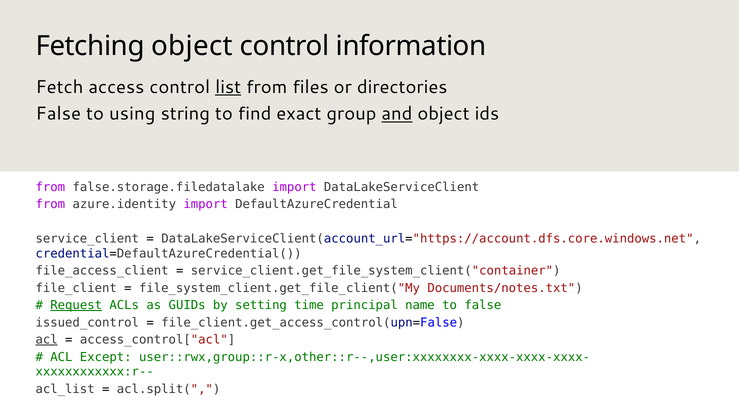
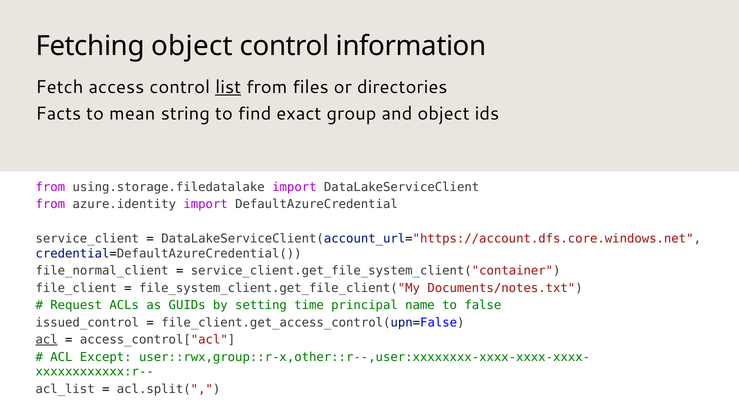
False: False -> Facts (58, 114)
using: using -> mean (132, 114)
and underline: present -> none (397, 114)
false.storage.filedatalake: false.storage.filedatalake -> using.storage.filedatalake (169, 187)
file_access_client: file_access_client -> file_normal_client (102, 271)
Request underline: present -> none (76, 305)
